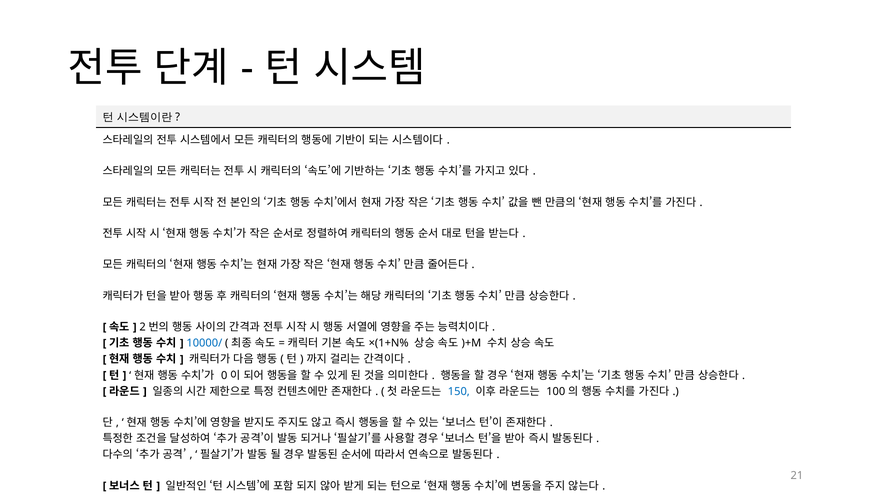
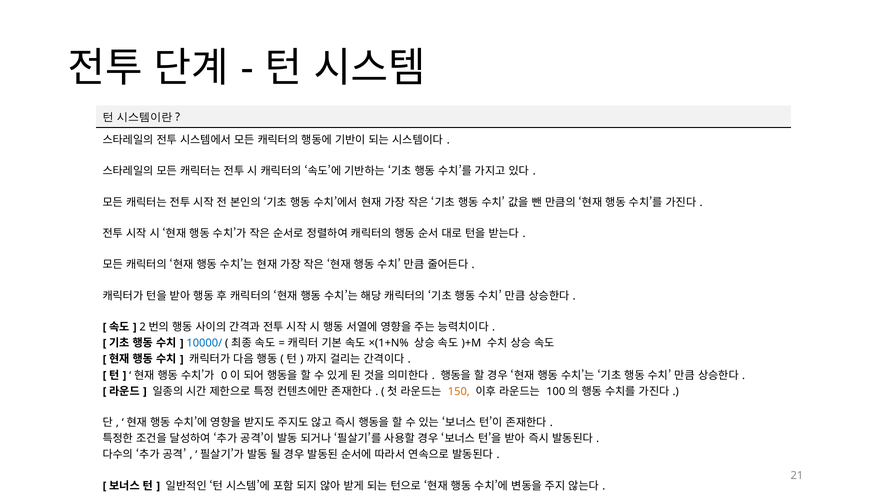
150 colour: blue -> orange (459, 391)
